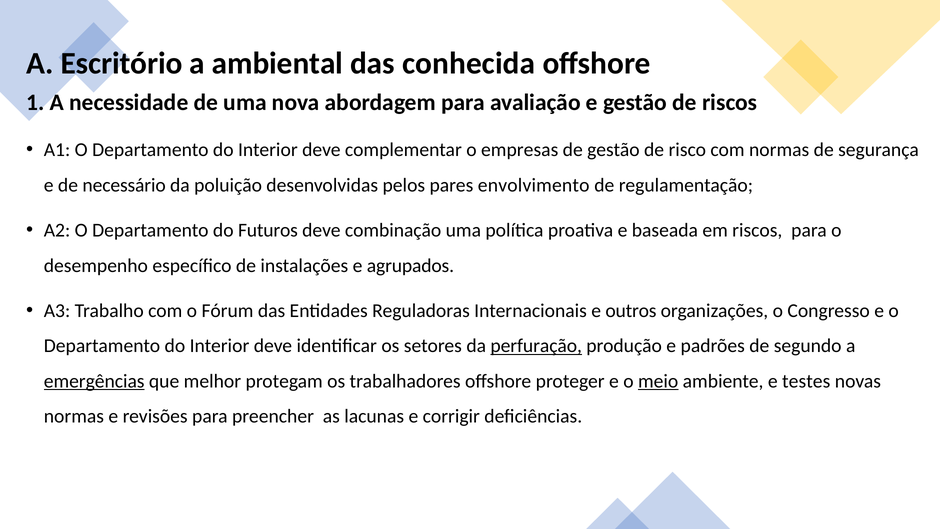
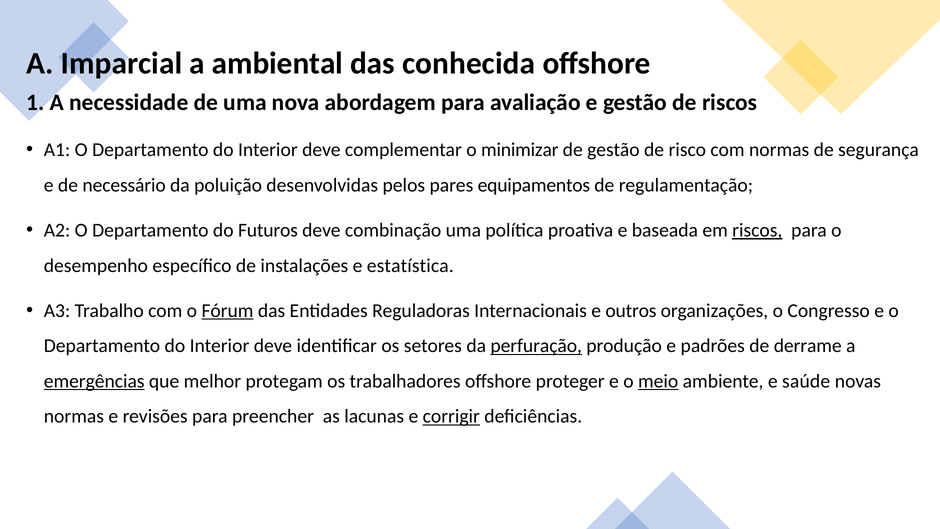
Escritório: Escritório -> Imparcial (122, 63)
empresas: empresas -> minimizar (520, 150)
envolvimento: envolvimento -> equipamentos (534, 185)
riscos underline: none -> present (757, 230)
agrupados: agrupados -> estatística (410, 265)
Fórum underline: none -> present (227, 311)
segundo: segundo -> derrame (808, 346)
testes: testes -> saúde (806, 381)
corrigir underline: none -> present (451, 416)
